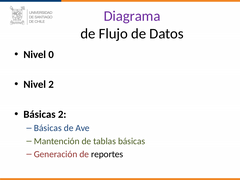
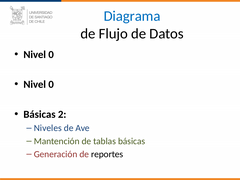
Diagrama colour: purple -> blue (132, 16)
2: 2 -> 0 (51, 84)
Básicas: Básicas -> Niveles (48, 128)
